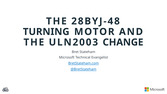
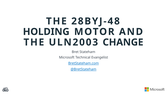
TURNING: TURNING -> HOLDING (46, 32)
